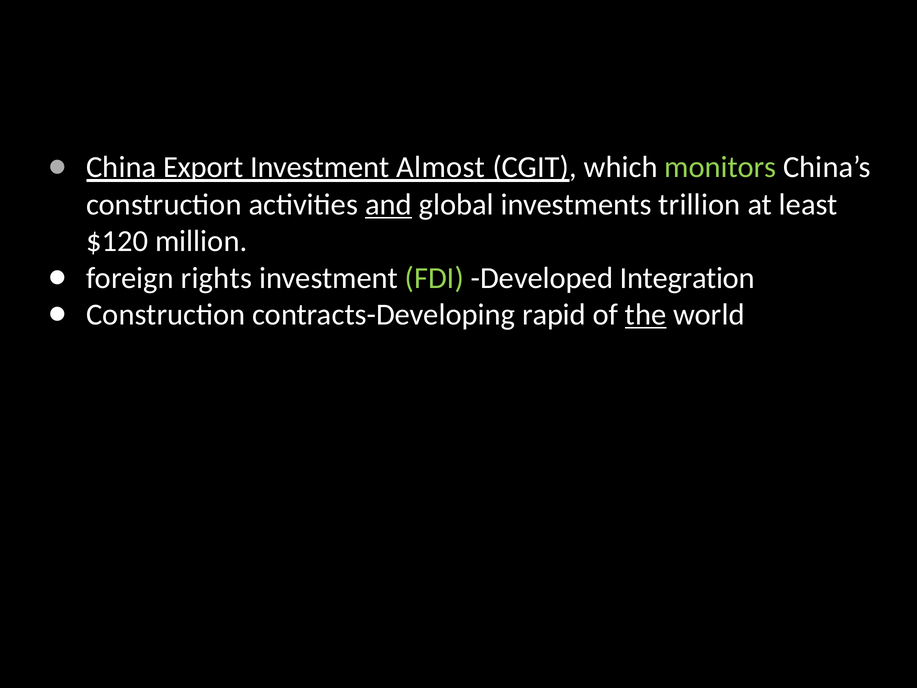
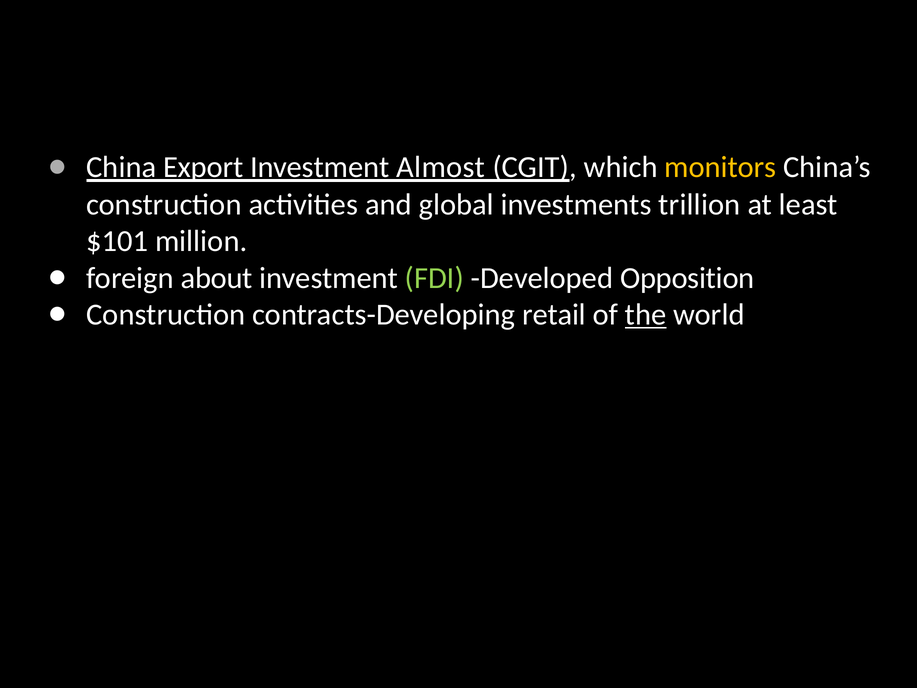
monitors colour: light green -> yellow (720, 167)
and underline: present -> none (388, 205)
$120: $120 -> $101 (117, 241)
rights: rights -> about (217, 278)
Integration: Integration -> Opposition (687, 278)
rapid: rapid -> retail (554, 315)
